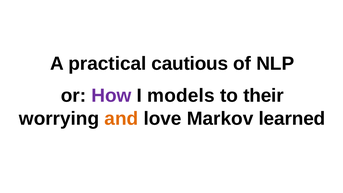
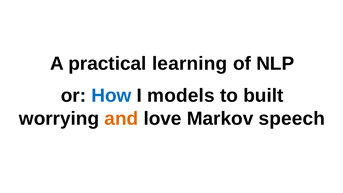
cautious: cautious -> learning (190, 64)
How colour: purple -> blue (111, 96)
their: their -> built (263, 96)
learned: learned -> speech (292, 118)
